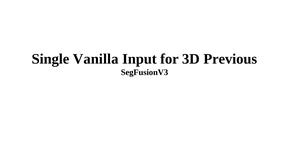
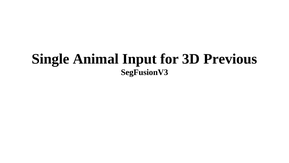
Vanilla: Vanilla -> Animal (96, 59)
